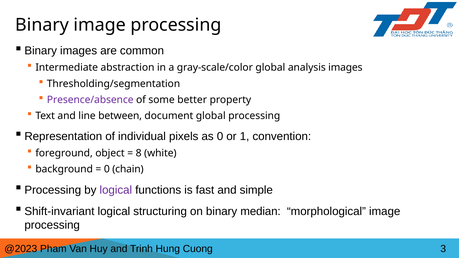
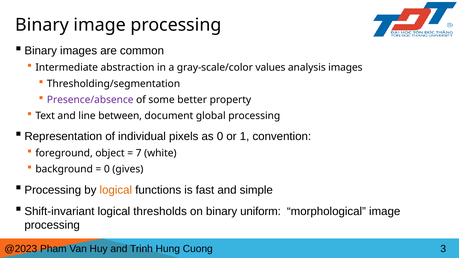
gray-scale/color global: global -> values (270, 68)
8: 8 -> 7 (139, 153)
chain: chain -> gives (128, 169)
logical colour: purple -> orange (116, 190)
structuring: structuring -> thresholds (160, 212)
median: median -> uniform (261, 212)
